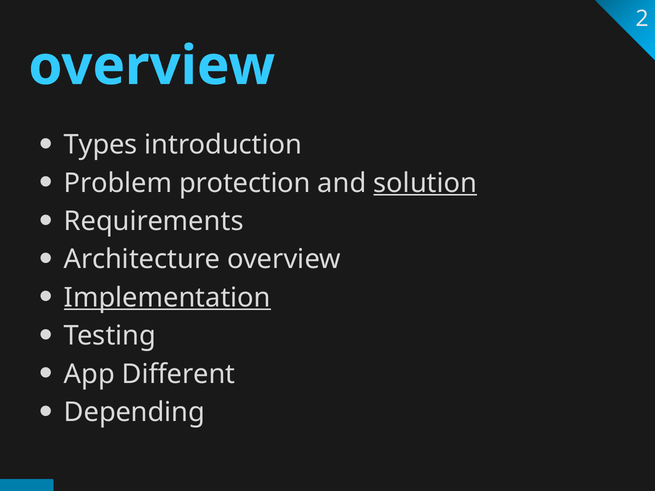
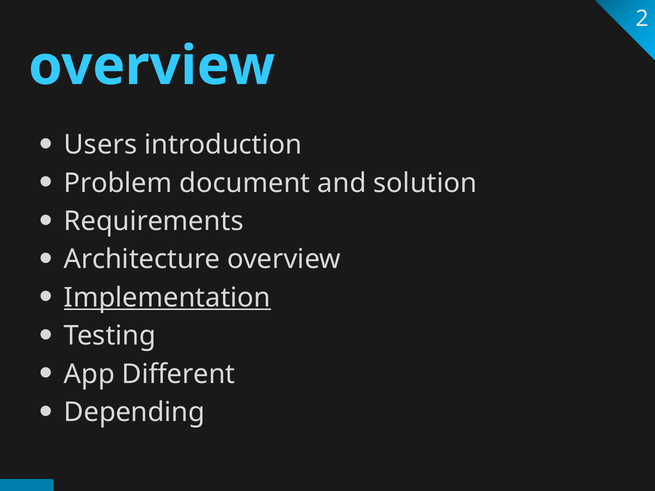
Types: Types -> Users (100, 145)
protection: protection -> document (245, 183)
solution underline: present -> none (425, 183)
